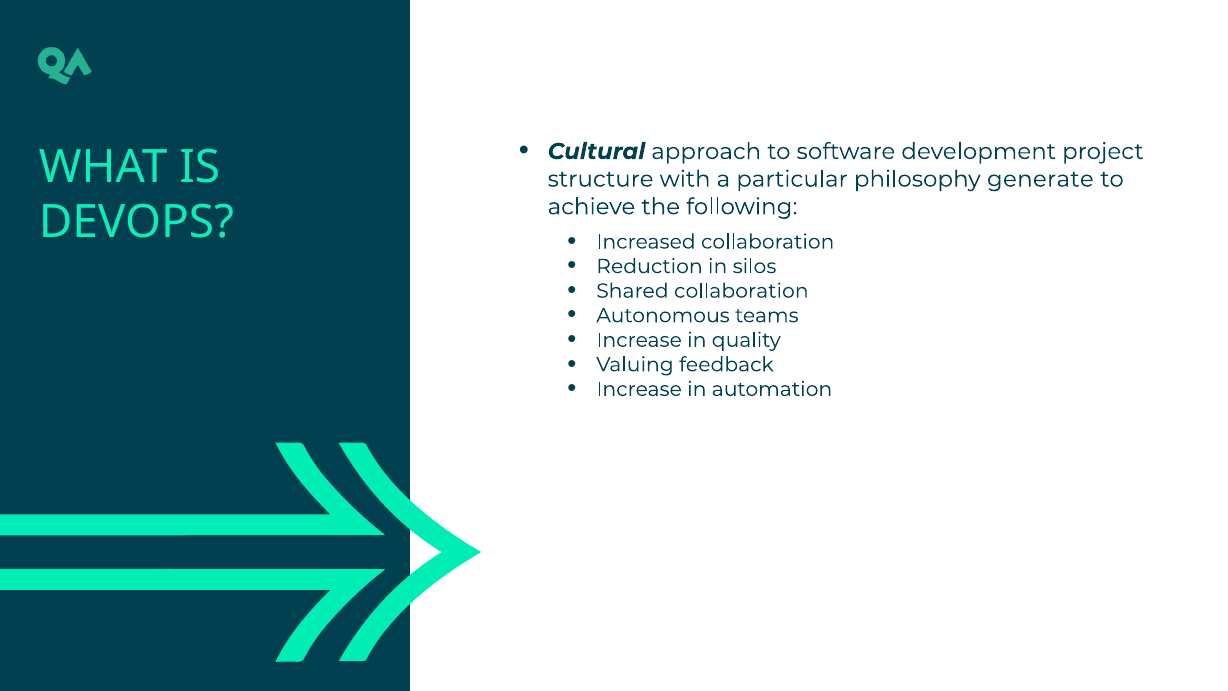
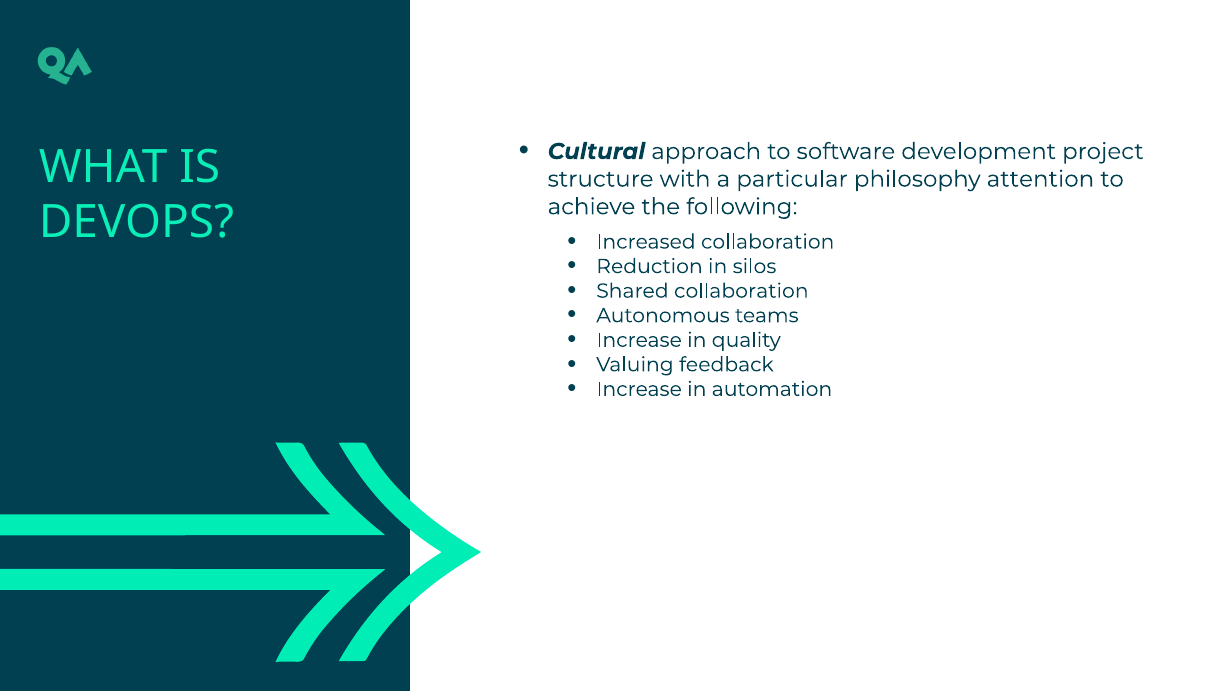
generate: generate -> attention (1040, 179)
